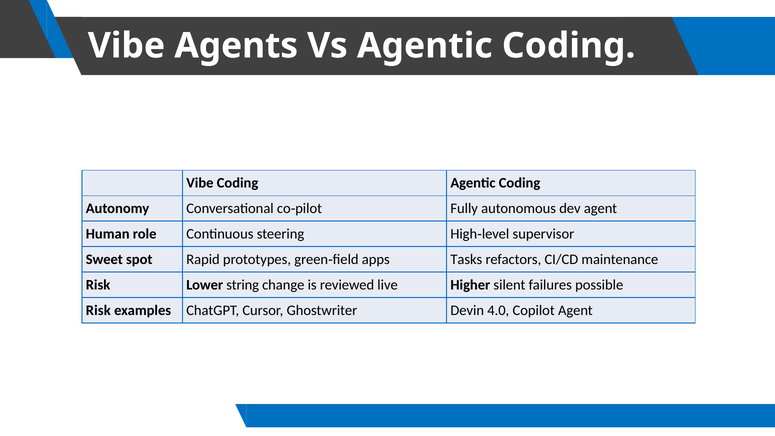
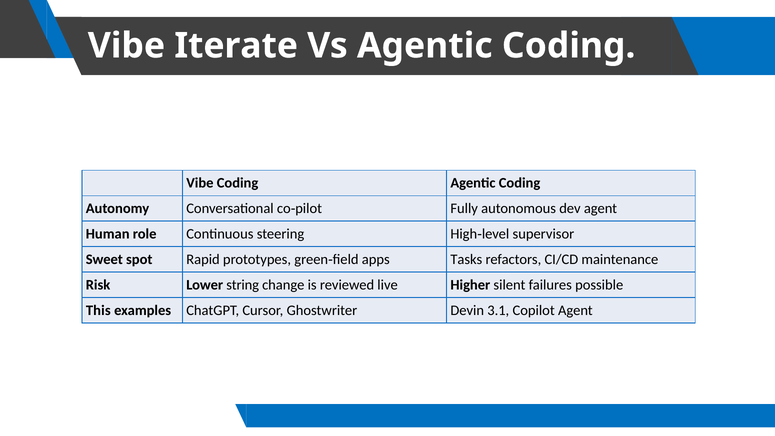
Agents: Agents -> Iterate (236, 46)
Risk: Risk -> This (98, 310)
4.0: 4.0 -> 3.1 (498, 310)
